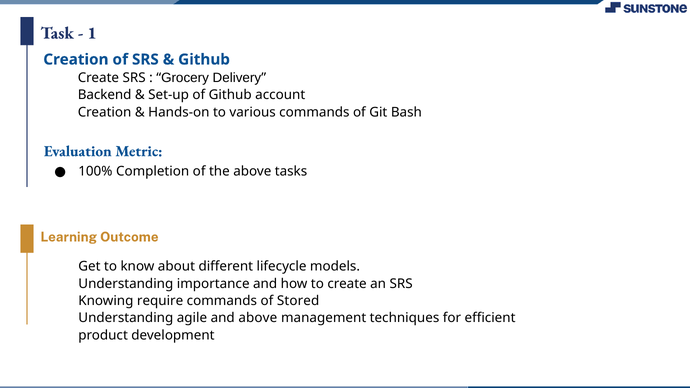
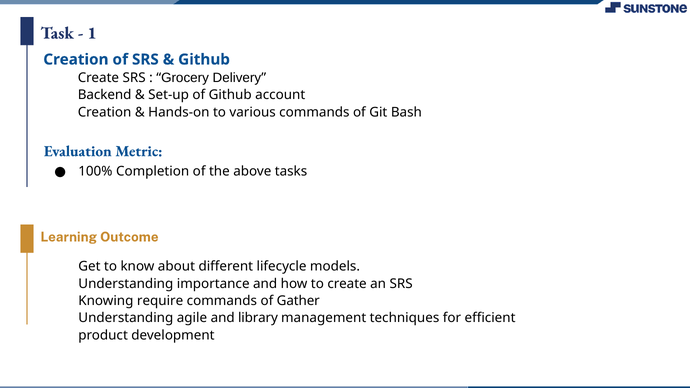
Stored: Stored -> Gather (298, 301)
and above: above -> library (258, 318)
